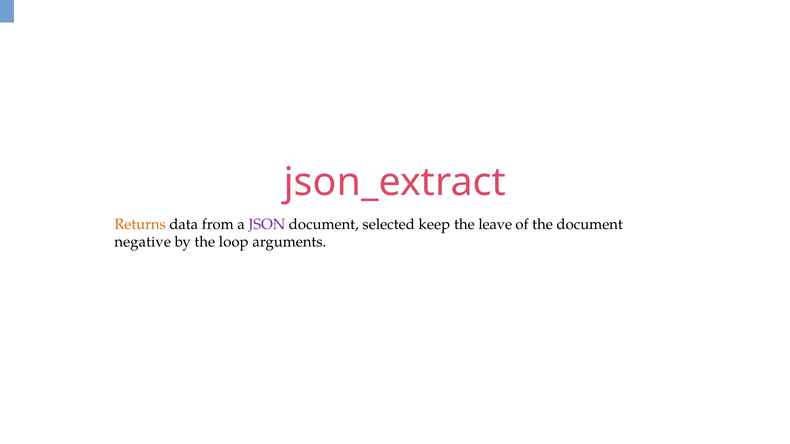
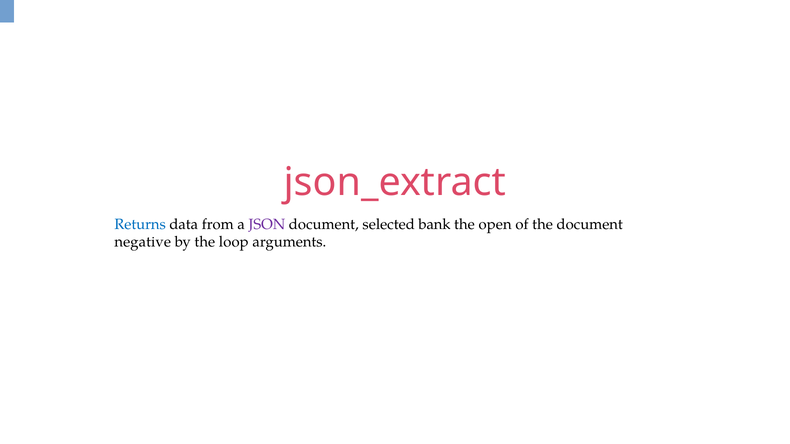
Returns colour: orange -> blue (140, 224)
keep: keep -> bank (435, 224)
leave: leave -> open (495, 224)
